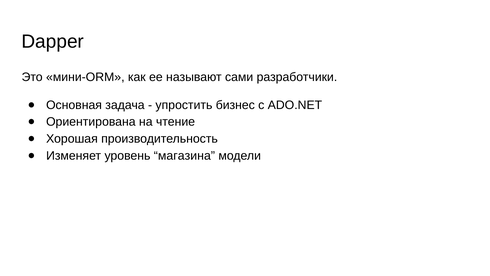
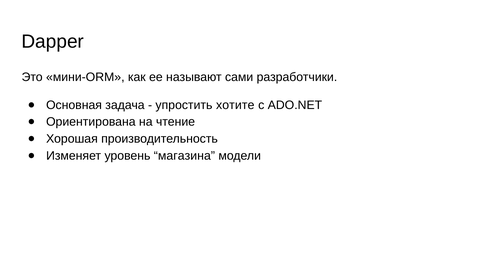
бизнес: бизнес -> хотите (235, 105)
